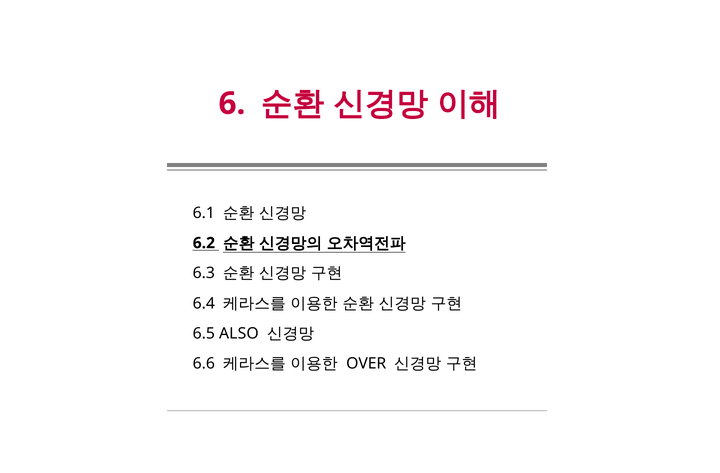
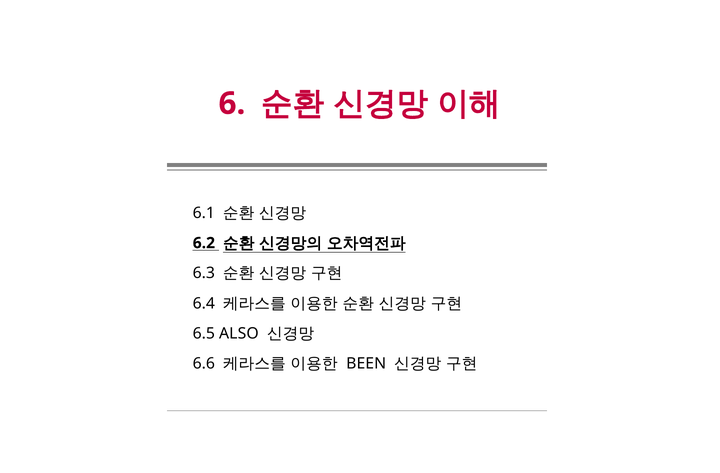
OVER: OVER -> BEEN (366, 364)
